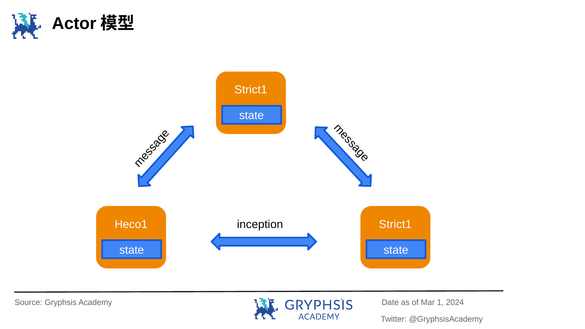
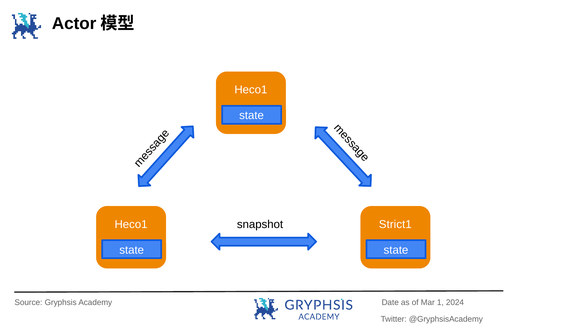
Strict1: Strict1 -> Heco1 (251, 90)
inception: inception -> snapshot (260, 224)
